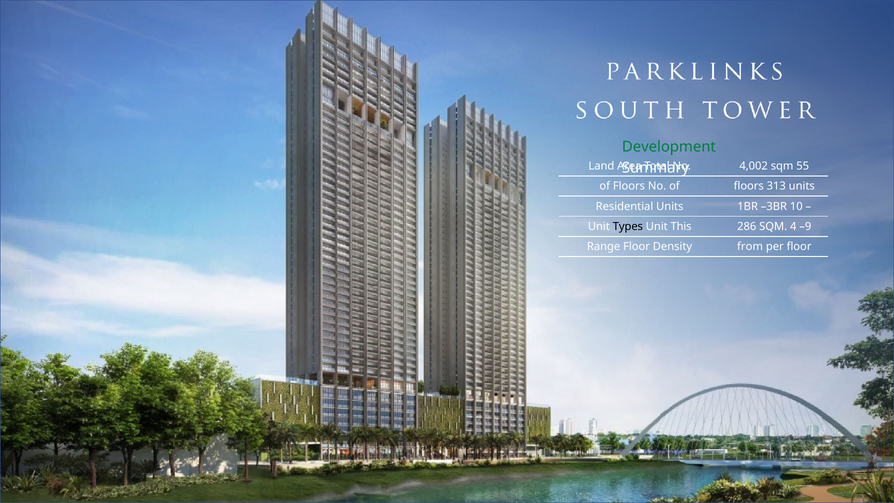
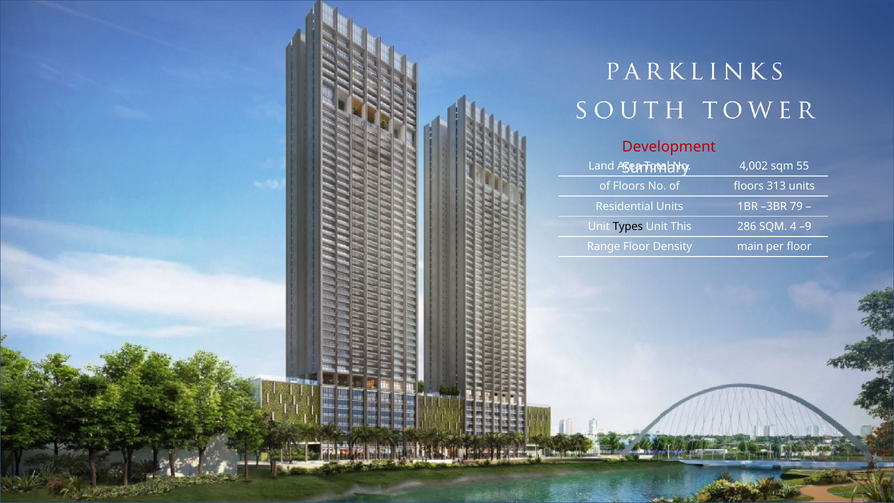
Development colour: green -> red (669, 147)
10: 10 -> 79 (796, 206)
from: from -> main (750, 247)
